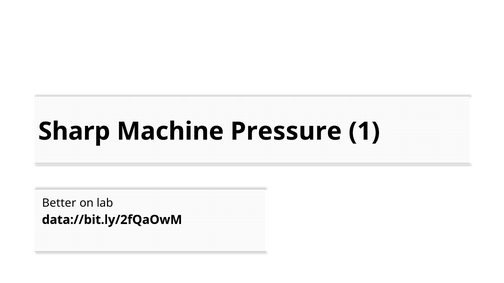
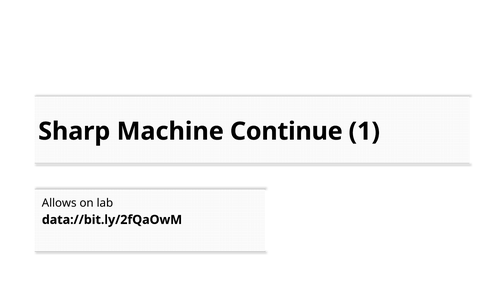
Pressure: Pressure -> Continue (286, 132)
Better: Better -> Allows (59, 203)
